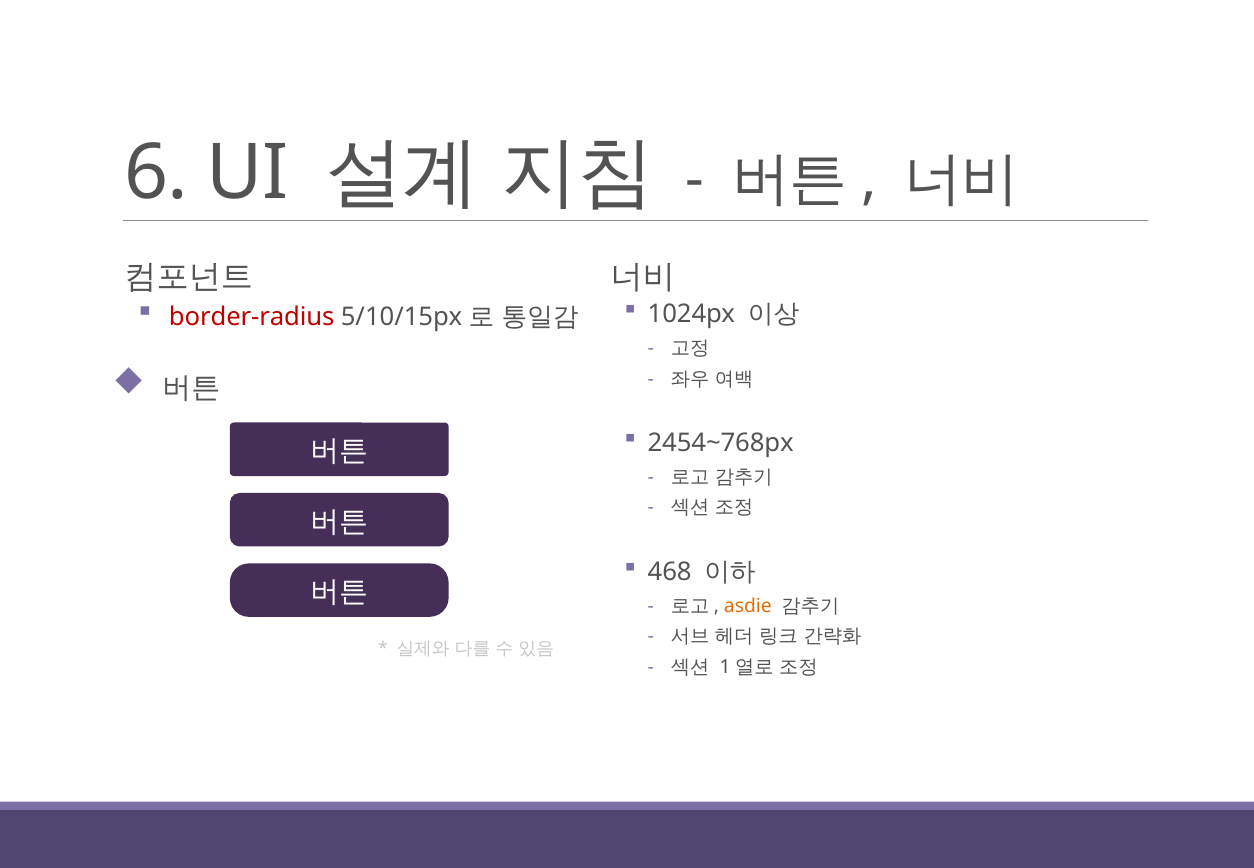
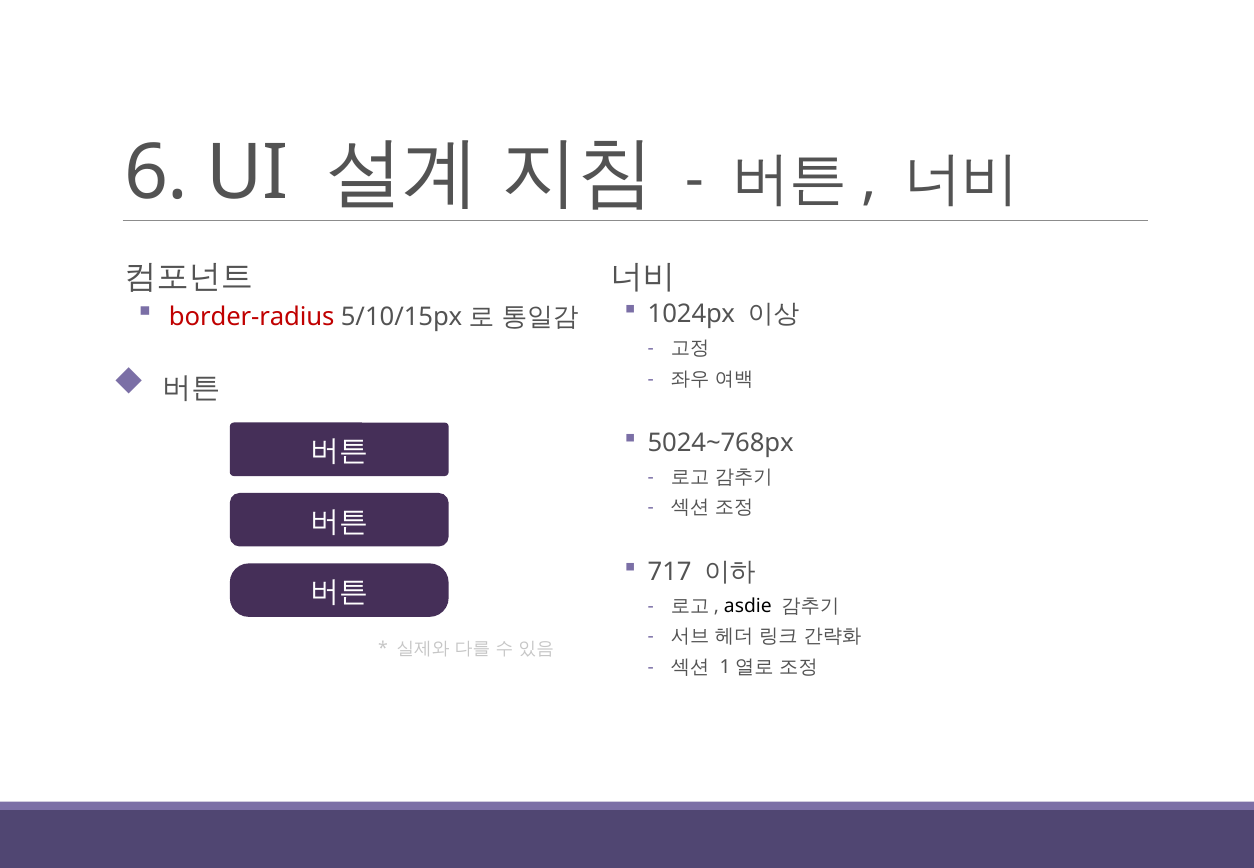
2454~768px: 2454~768px -> 5024~768px (721, 443)
468: 468 -> 717 (670, 572)
asdie colour: orange -> black (748, 606)
